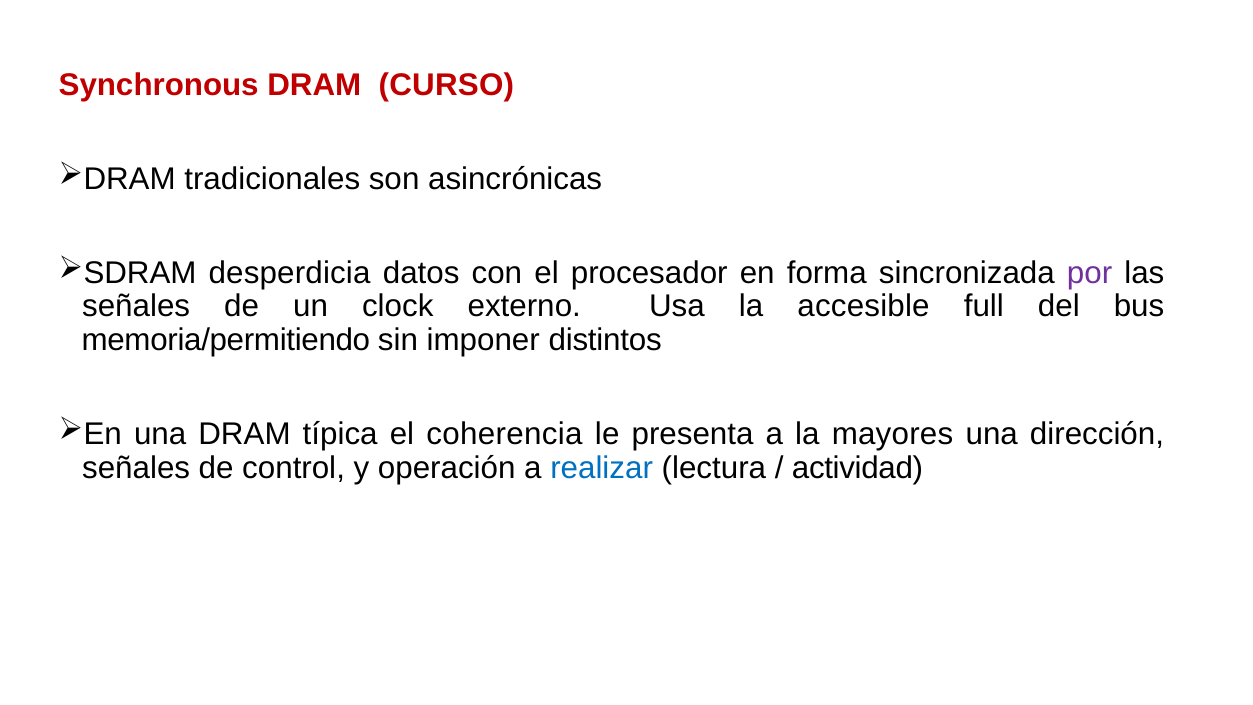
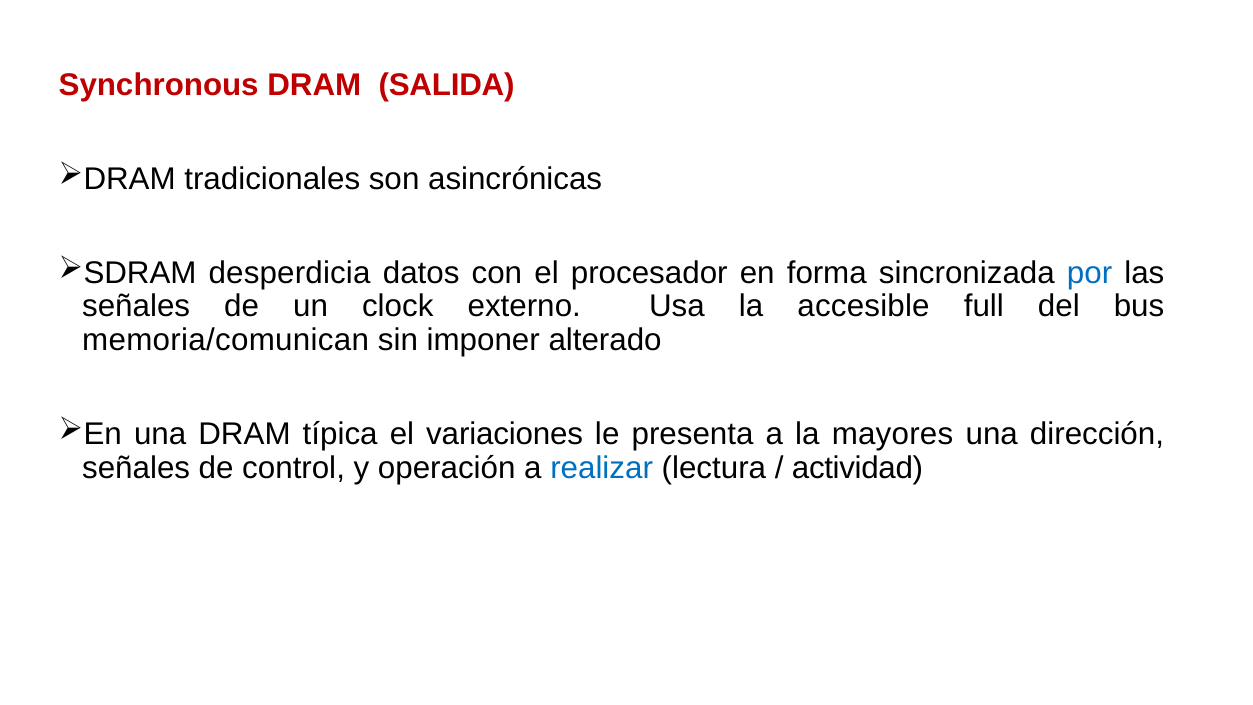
CURSO: CURSO -> SALIDA (447, 85)
por colour: purple -> blue (1090, 273)
memoria/permitiendo: memoria/permitiendo -> memoria/comunican (226, 340)
distintos: distintos -> alterado (605, 340)
coherencia: coherencia -> variaciones (505, 434)
